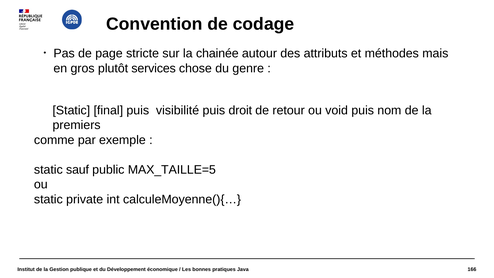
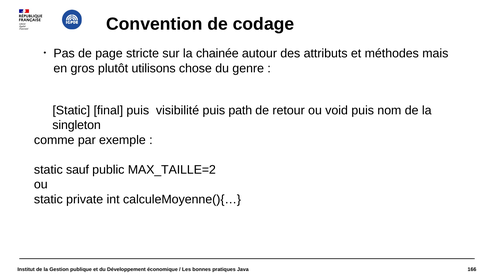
services: services -> utilisons (154, 68)
droit: droit -> path (240, 110)
premiers: premiers -> singleton (77, 125)
MAX_TAILLE=5: MAX_TAILLE=5 -> MAX_TAILLE=2 (172, 170)
